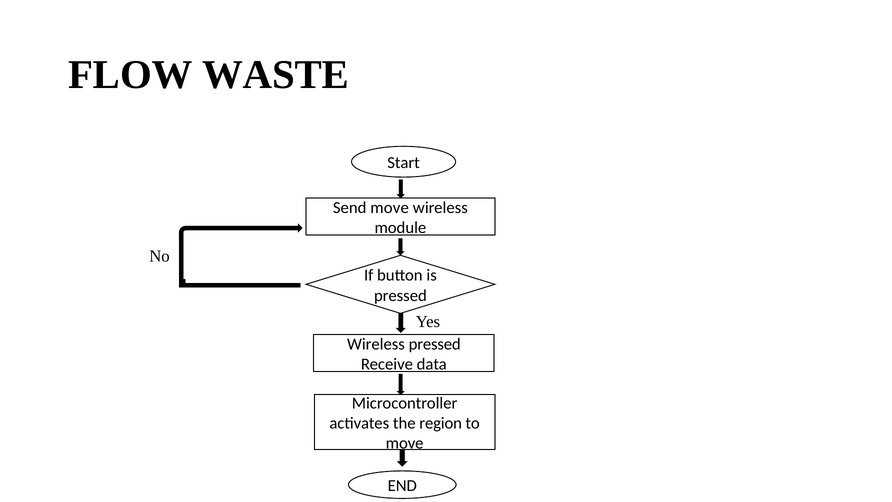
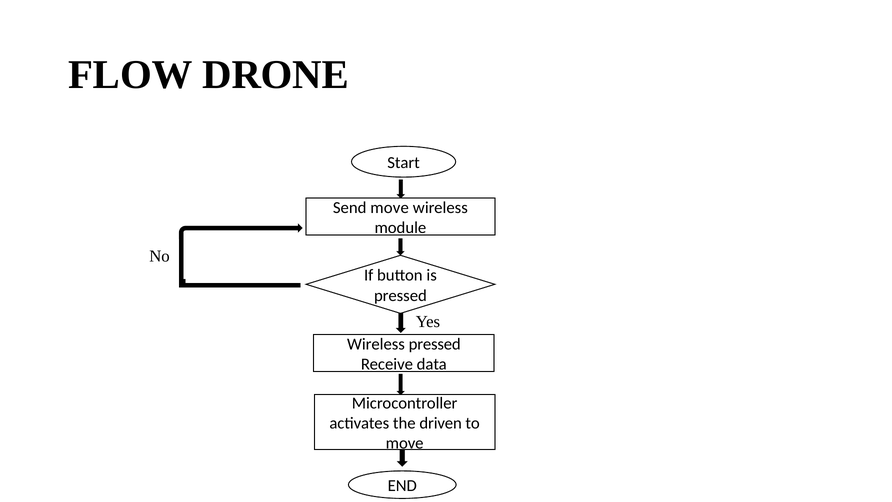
WASTE: WASTE -> DRONE (276, 75)
region: region -> driven (441, 423)
